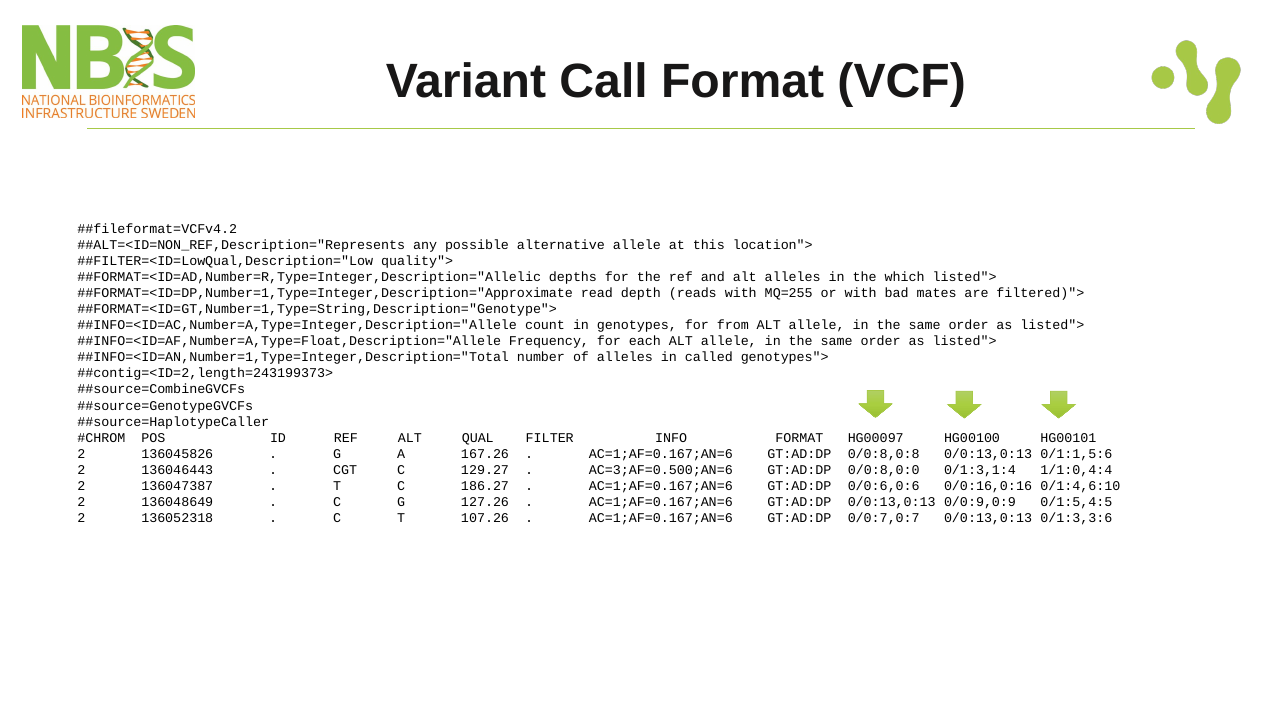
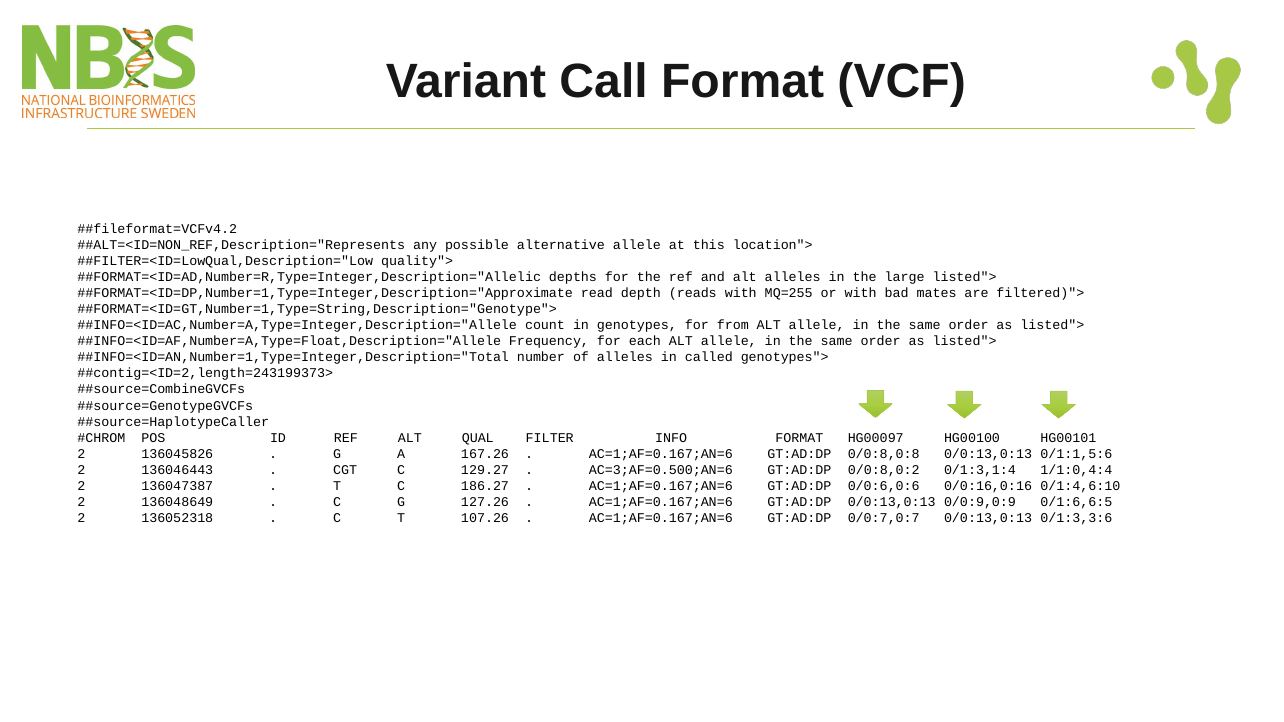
which: which -> large (905, 277)
0/0:8,0:0: 0/0:8,0:0 -> 0/0:8,0:2 (884, 470)
0/1:5,4:5: 0/1:5,4:5 -> 0/1:6,6:5 (1076, 502)
